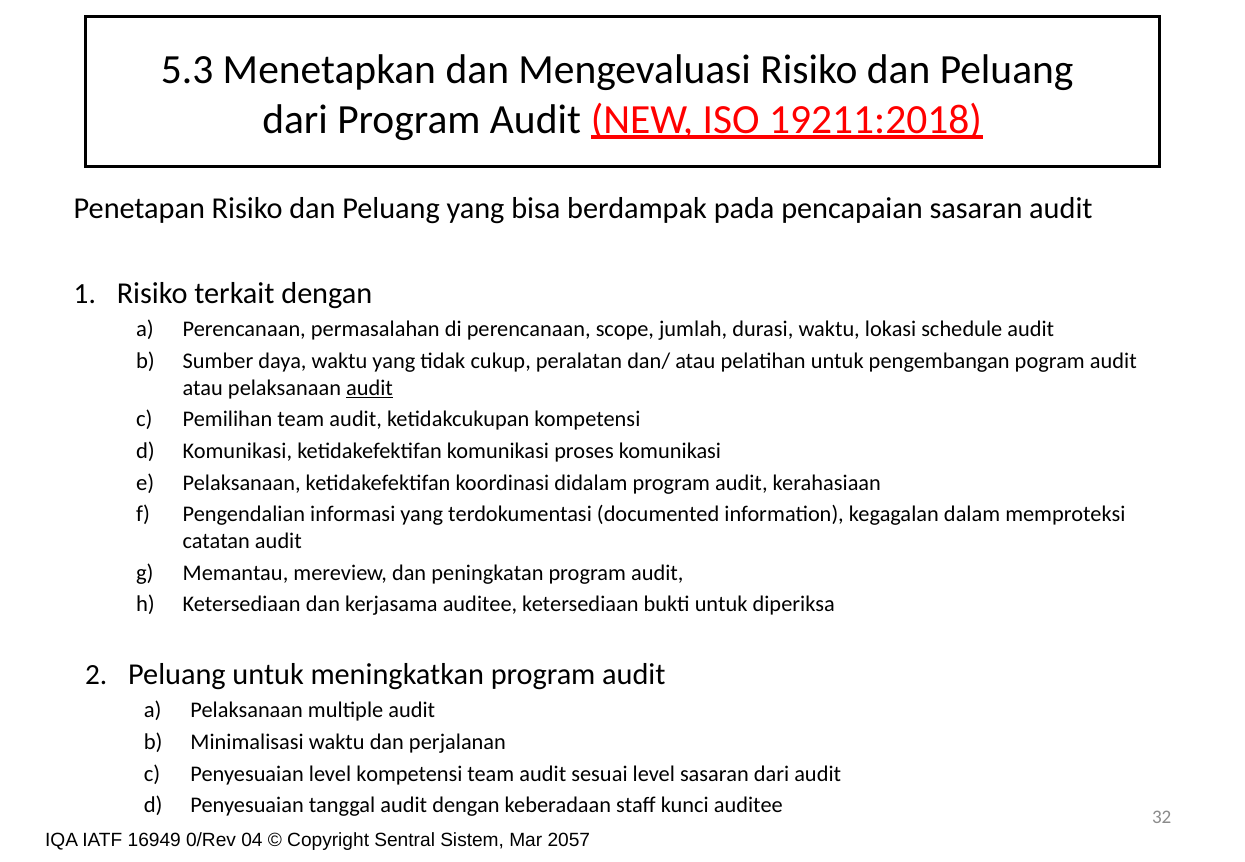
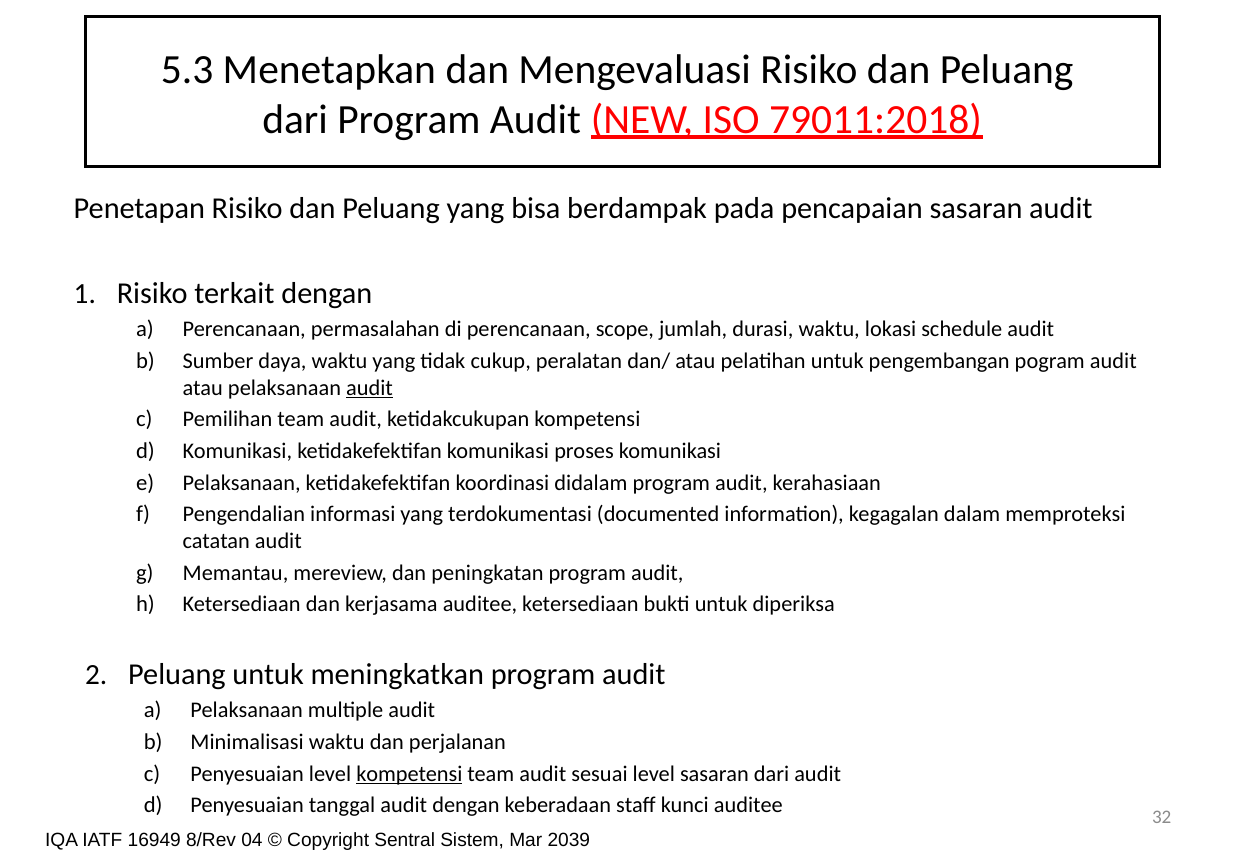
19211:2018: 19211:2018 -> 79011:2018 (876, 120)
kompetensi underline: none -> present (409, 774)
0/Rev: 0/Rev -> 8/Rev (211, 840)
2057: 2057 -> 2039 (569, 840)
